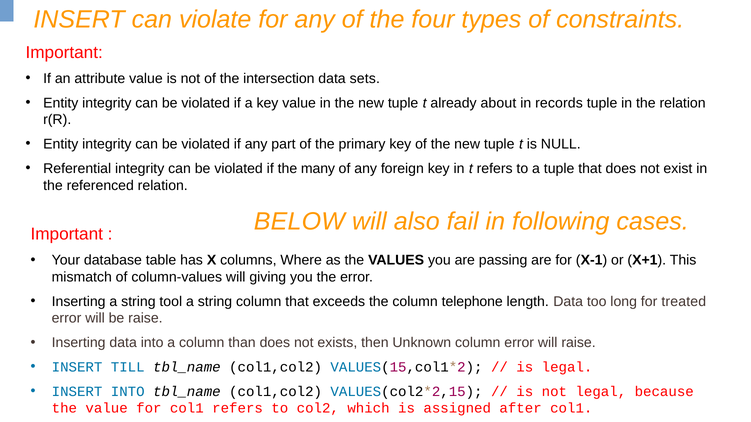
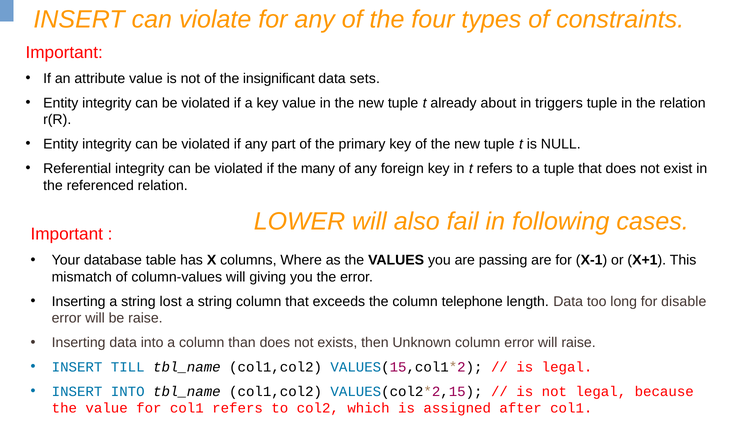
intersection: intersection -> insignificant (279, 79)
records: records -> triggers (559, 103)
BELOW: BELOW -> LOWER (299, 222)
tool: tool -> lost (171, 302)
treated: treated -> disable (684, 302)
